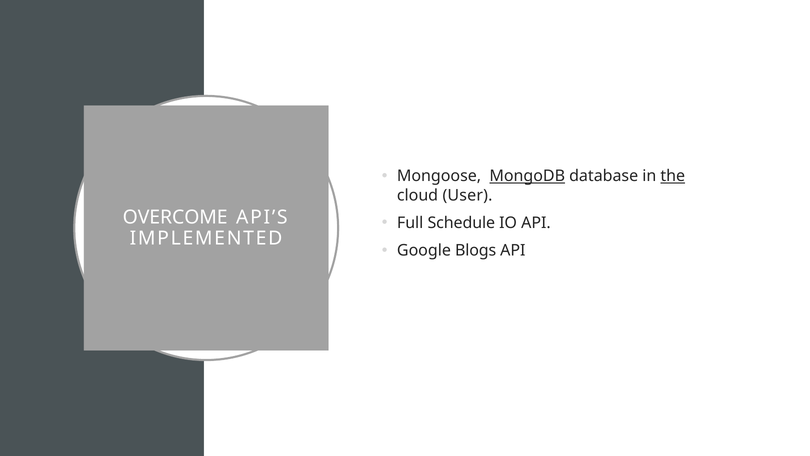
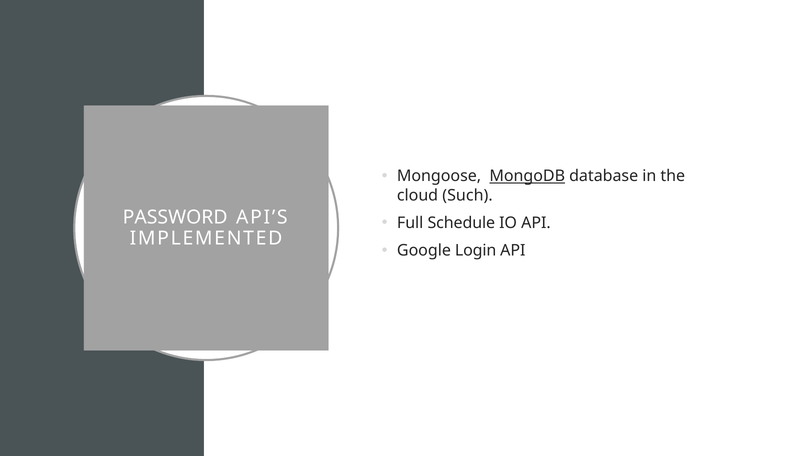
the underline: present -> none (673, 176)
User: User -> Such (468, 195)
OVERCOME: OVERCOME -> PASSWORD (175, 217)
Blogs: Blogs -> Login (476, 250)
